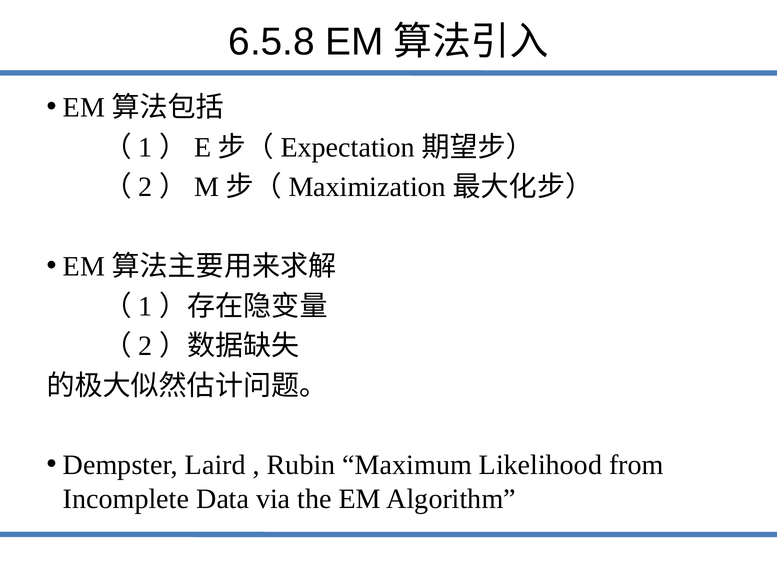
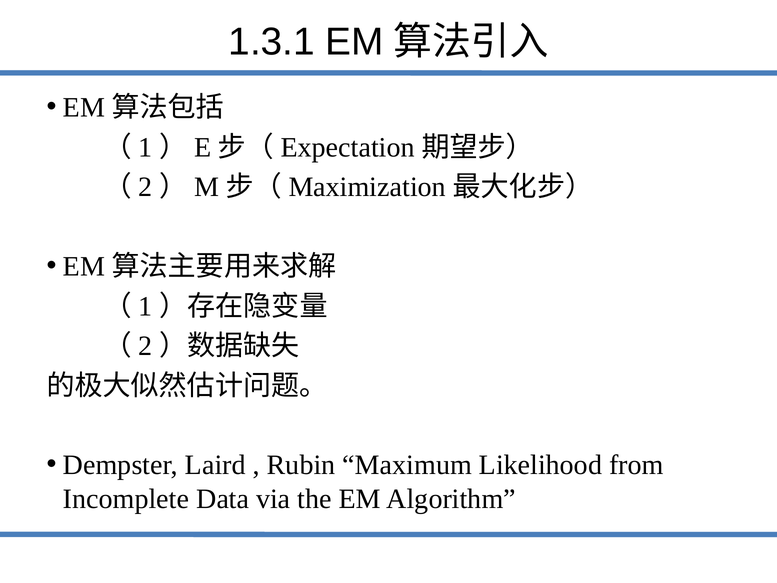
6.5.8: 6.5.8 -> 1.3.1 (272, 42)
